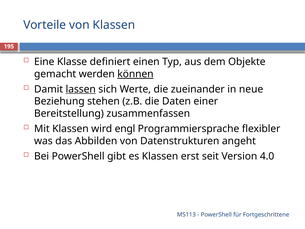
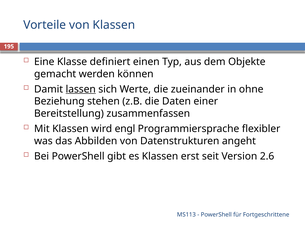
können underline: present -> none (135, 74)
neue: neue -> ohne (251, 89)
4.0: 4.0 -> 2.6 (267, 156)
